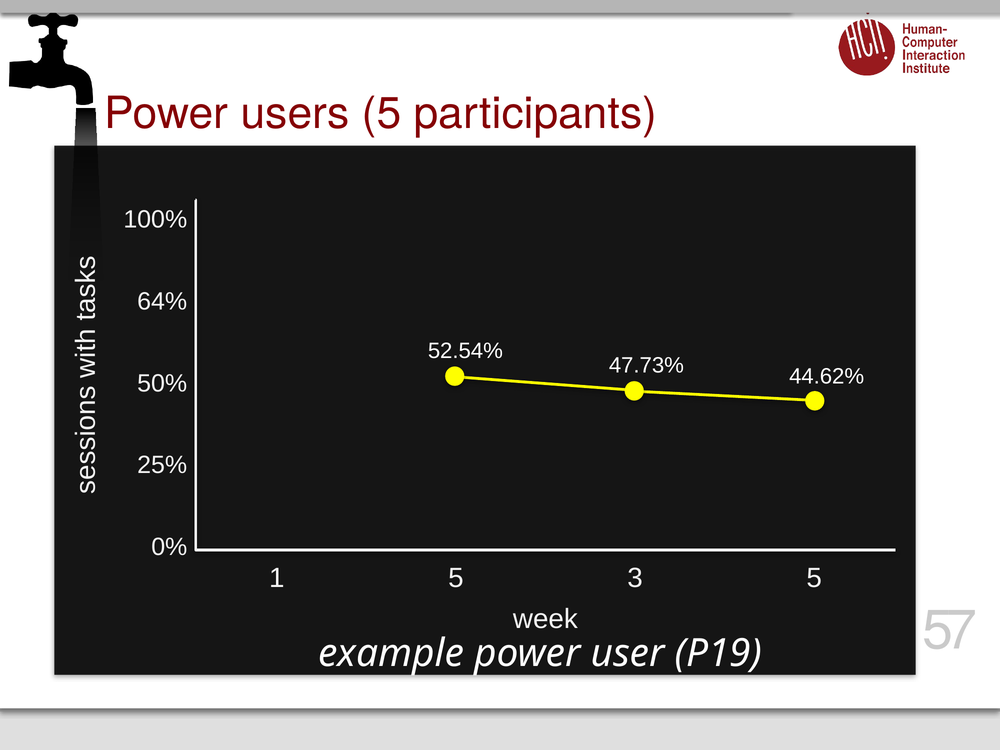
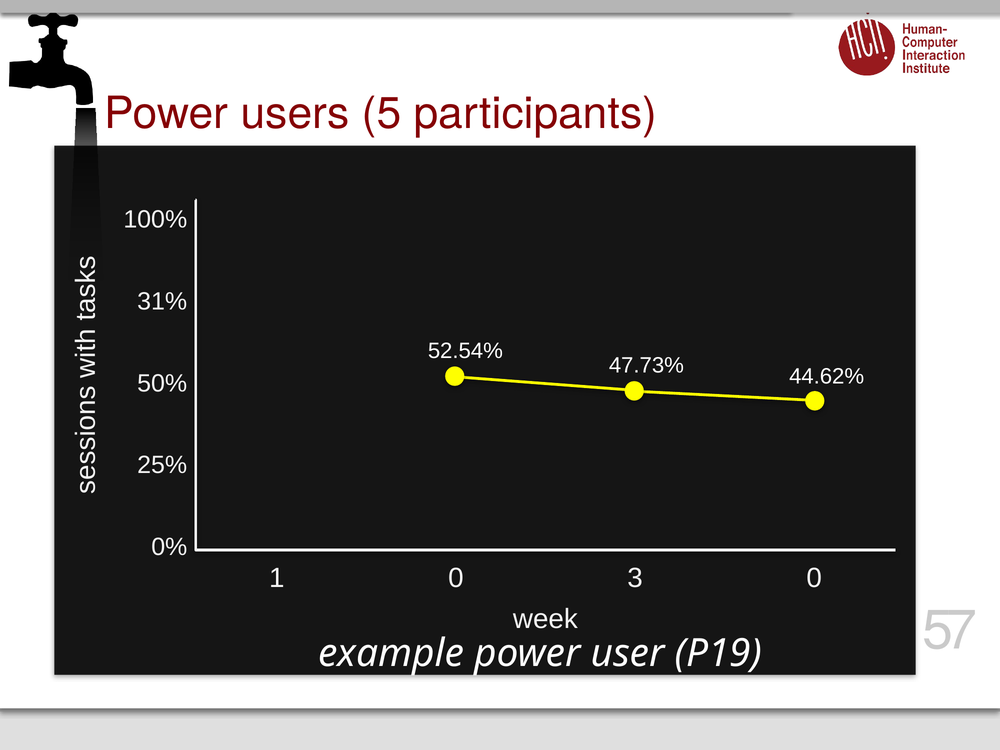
64%: 64% -> 31% (162, 301)
1 5: 5 -> 0 (456, 578)
3 5: 5 -> 0 (814, 578)
